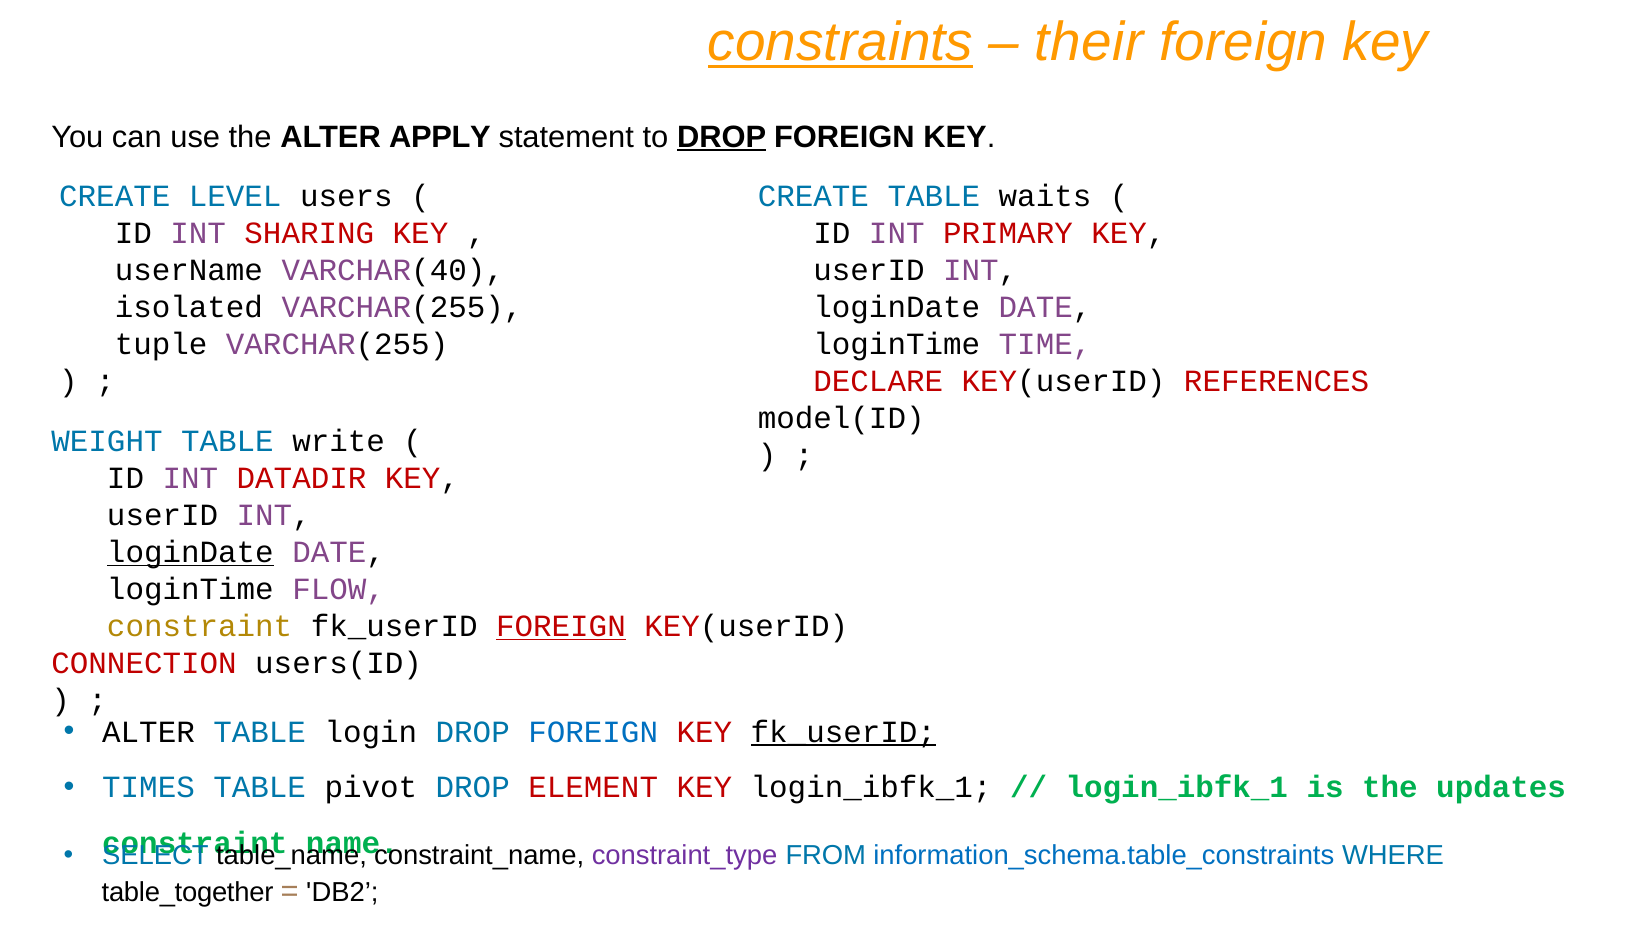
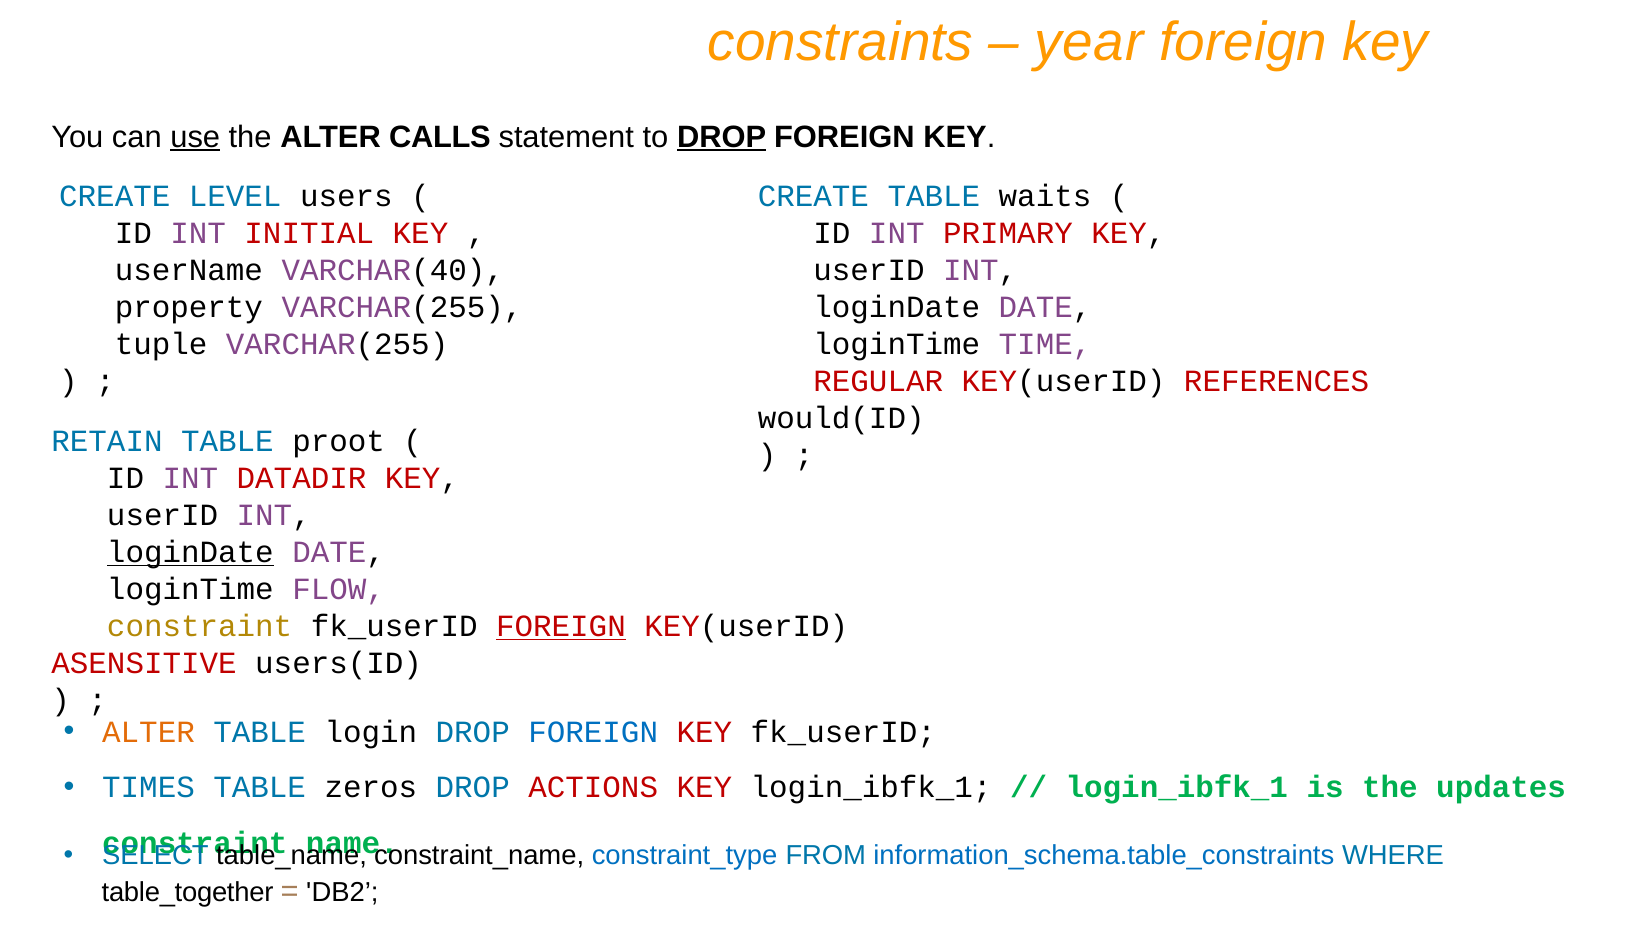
constraints underline: present -> none (841, 43)
their: their -> year (1089, 43)
use underline: none -> present (195, 137)
APPLY: APPLY -> CALLS (440, 137)
SHARING: SHARING -> INITIAL (309, 233)
isolated: isolated -> property (189, 307)
DECLARE: DECLARE -> REGULAR (878, 381)
model(ID: model(ID -> would(ID (841, 418)
WEIGHT: WEIGHT -> RETAIN (107, 441)
write: write -> proot (339, 441)
CONNECTION: CONNECTION -> ASENSITIVE (144, 664)
ALTER colour: black -> orange (148, 732)
fk_userID underline: present -> none (843, 732)
pivot: pivot -> zeros (371, 788)
ELEMENT: ELEMENT -> ACTIONS (593, 788)
constraint_type colour: purple -> blue (685, 856)
